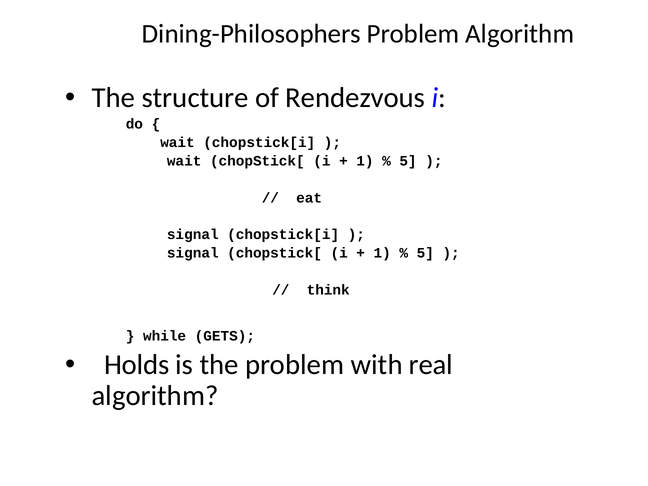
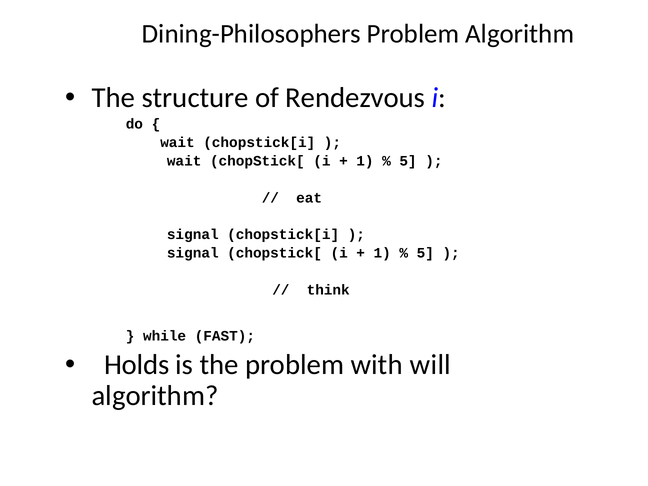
GETS: GETS -> FAST (225, 336)
real: real -> will (430, 365)
